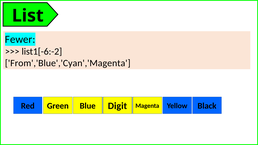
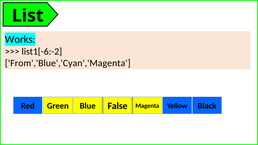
Fewer: Fewer -> Works (20, 39)
Digit: Digit -> False (118, 106)
